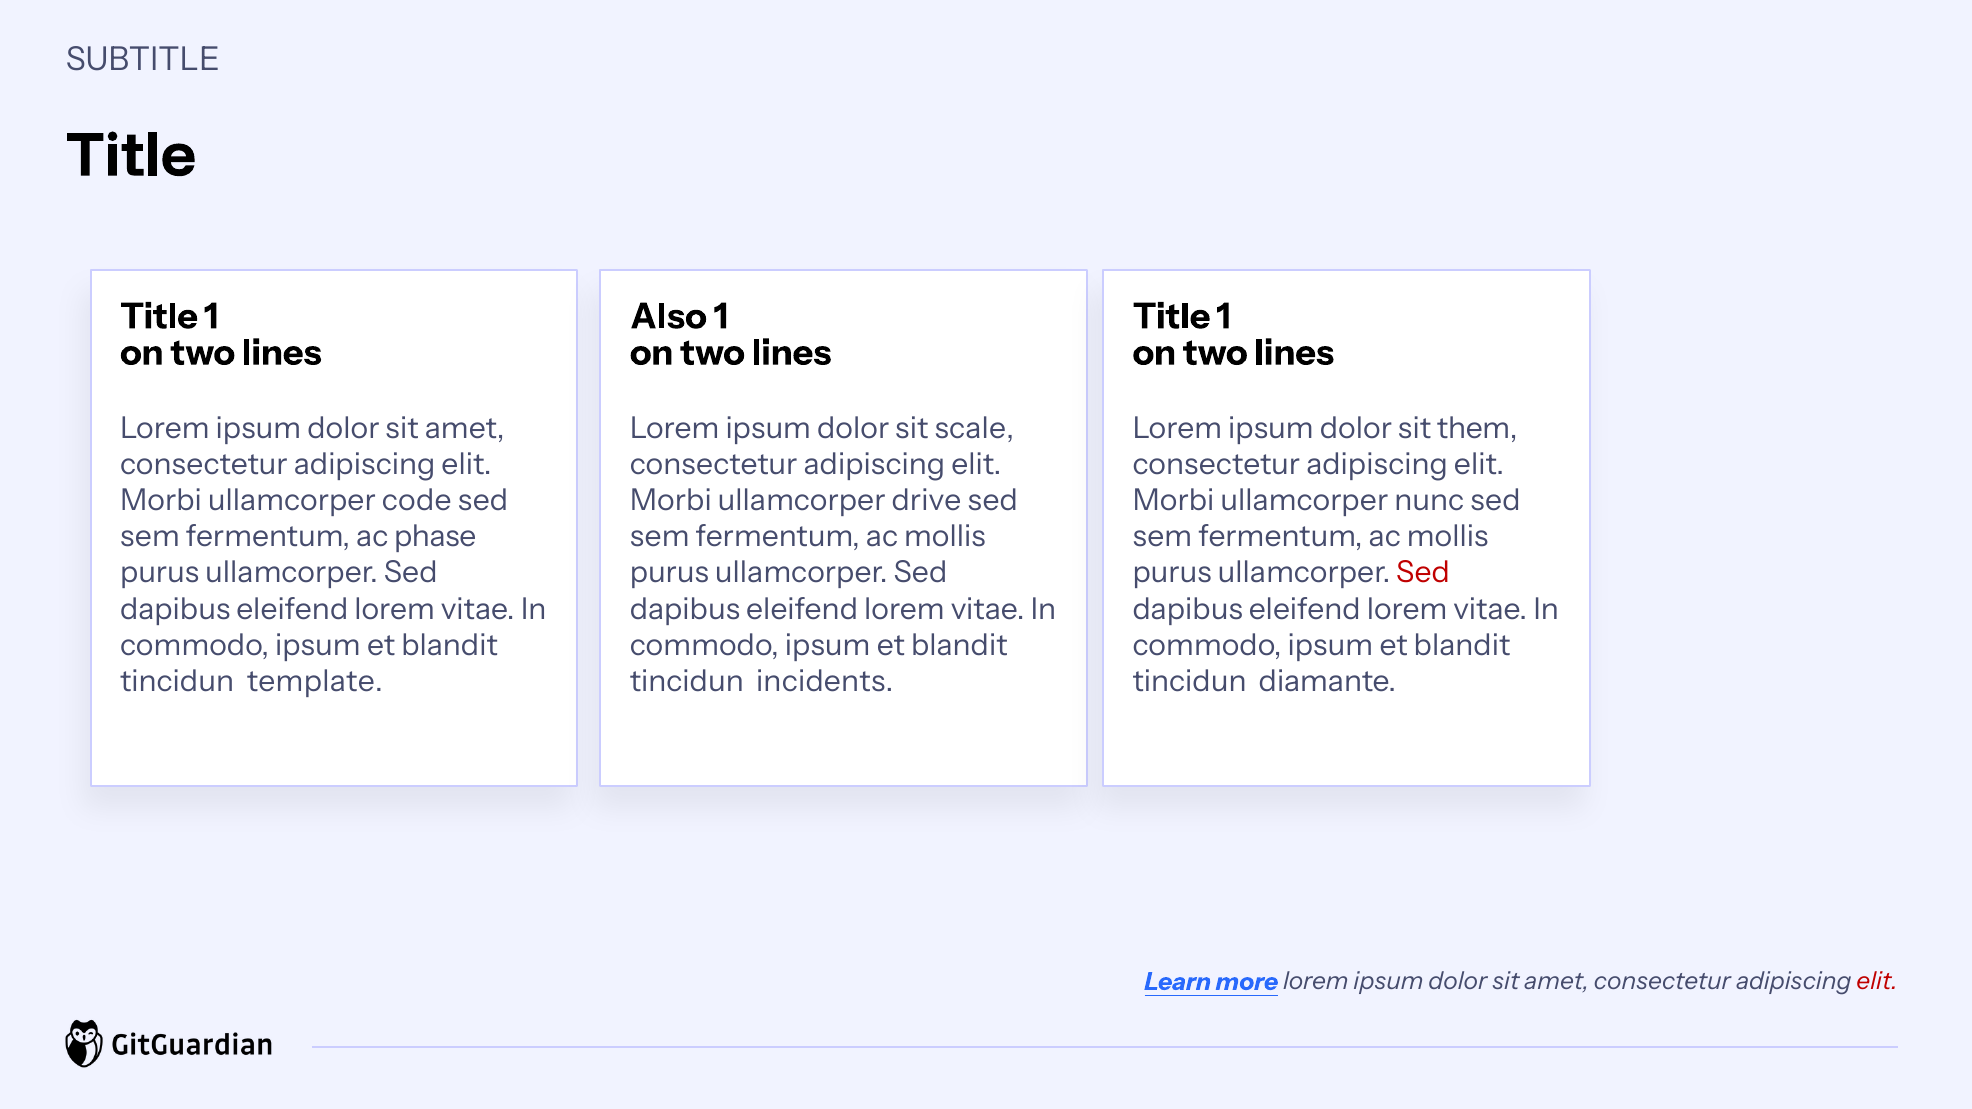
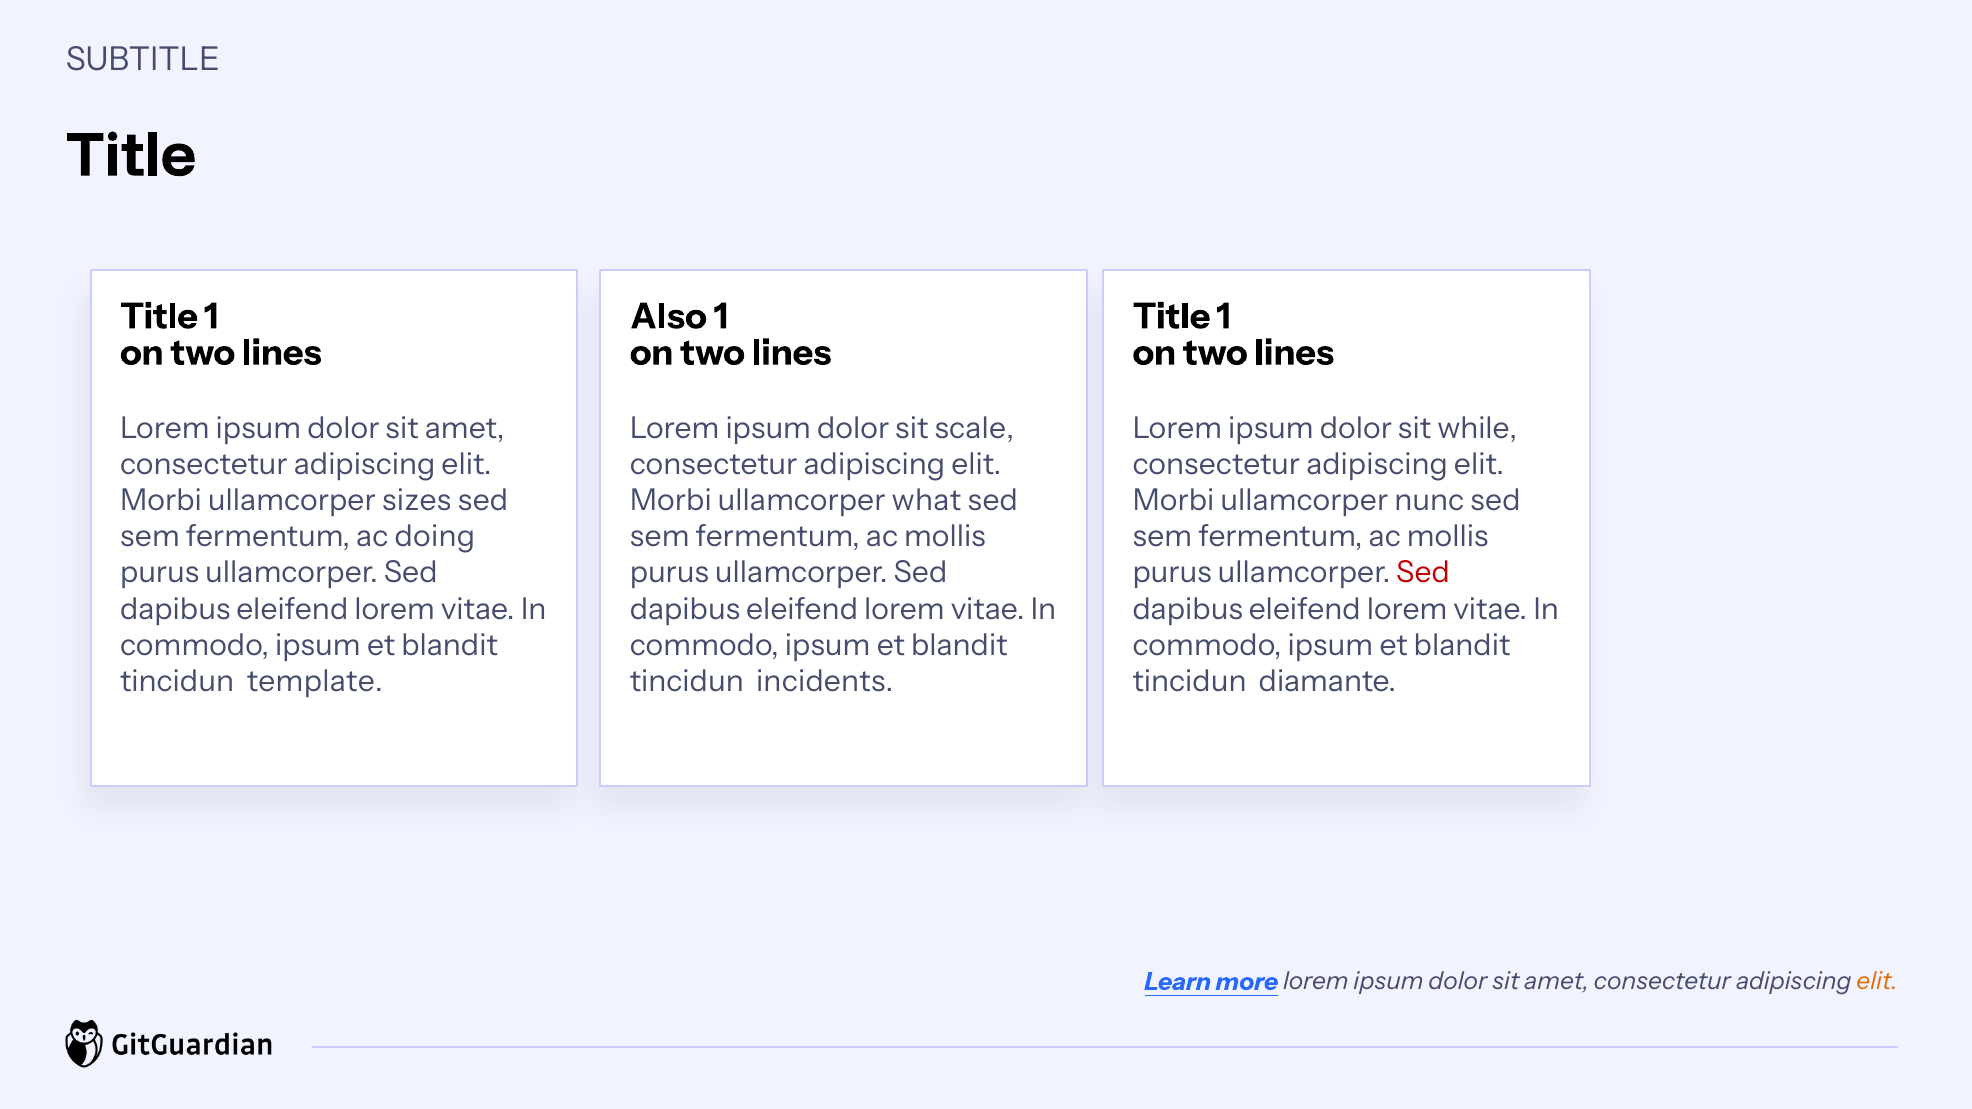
them: them -> while (1477, 428)
code: code -> sizes (417, 501)
drive: drive -> what (926, 501)
phase: phase -> doing (435, 537)
elit colour: red -> orange (1877, 982)
